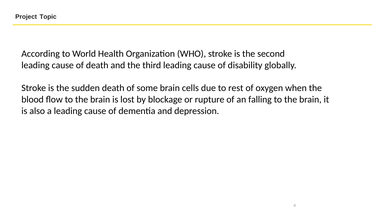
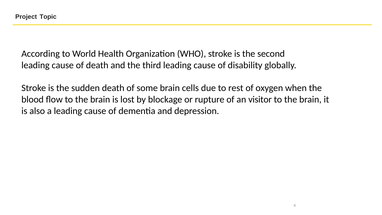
falling: falling -> visitor (260, 99)
